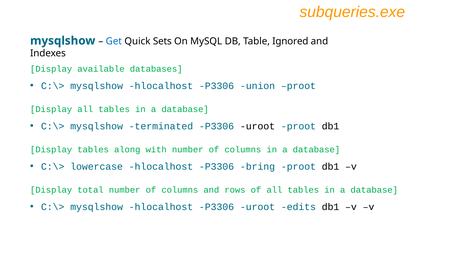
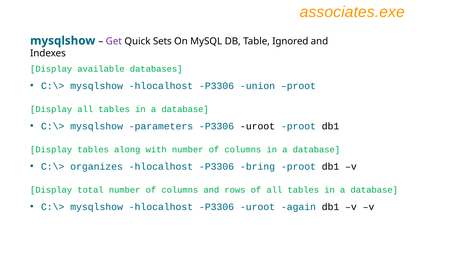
subqueries.exe: subqueries.exe -> associates.exe (352, 12)
Get colour: blue -> purple (114, 41)
terminated: terminated -> parameters (161, 126)
lowercase: lowercase -> organizes (97, 166)
edits: edits -> again (298, 207)
